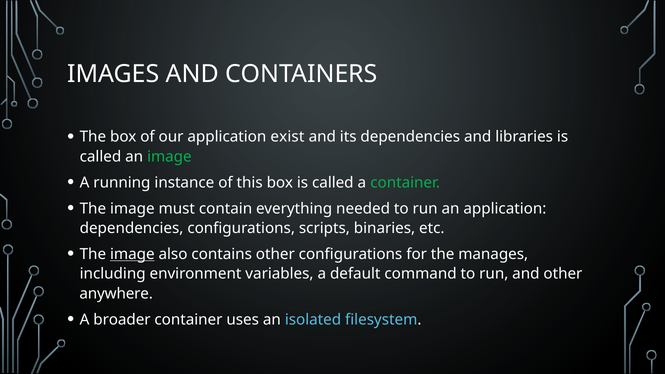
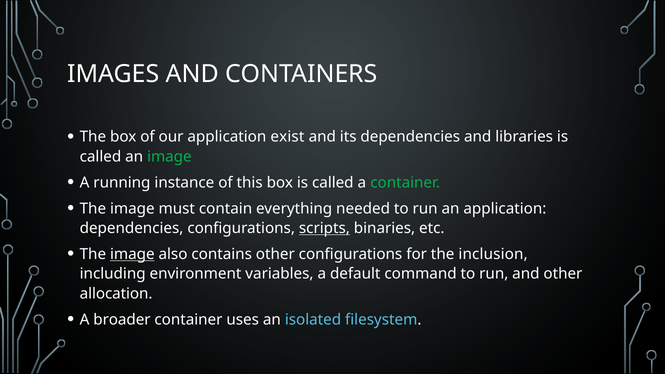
scripts underline: none -> present (324, 228)
manages: manages -> inclusion (493, 254)
anywhere: anywhere -> allocation (116, 294)
